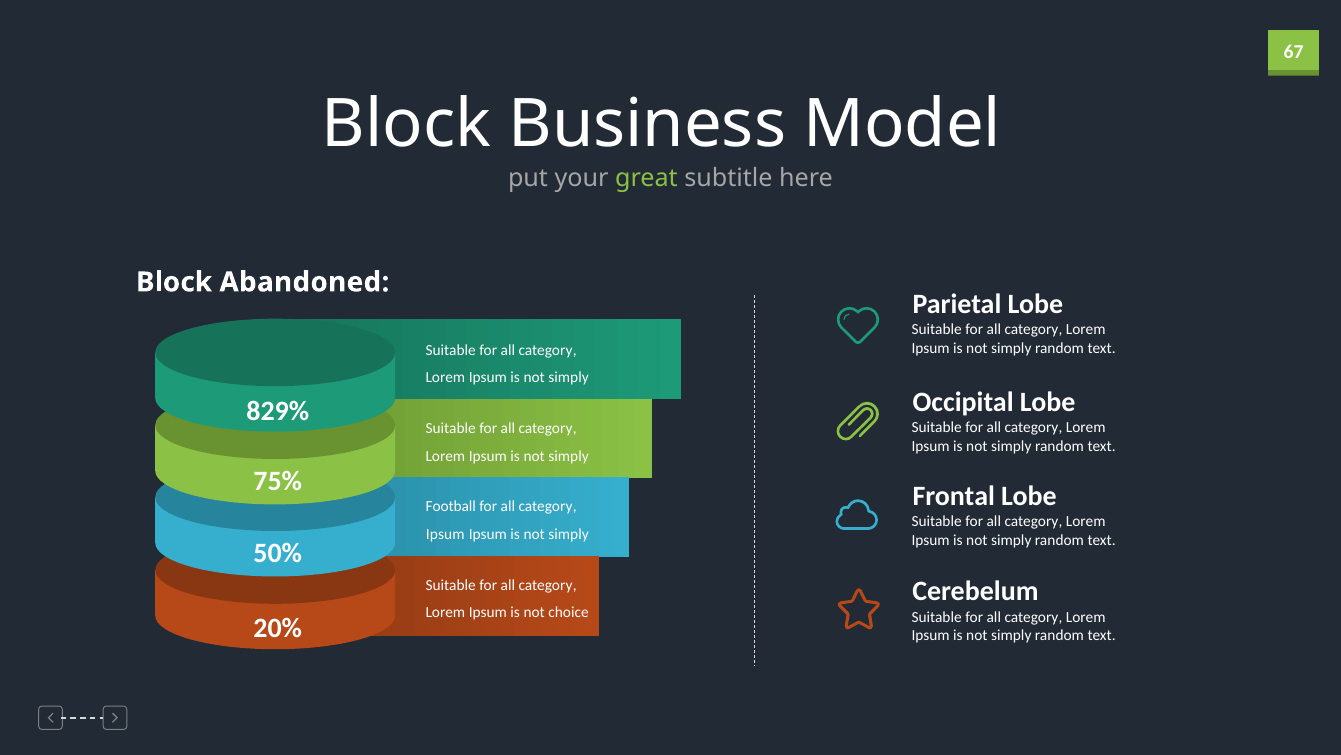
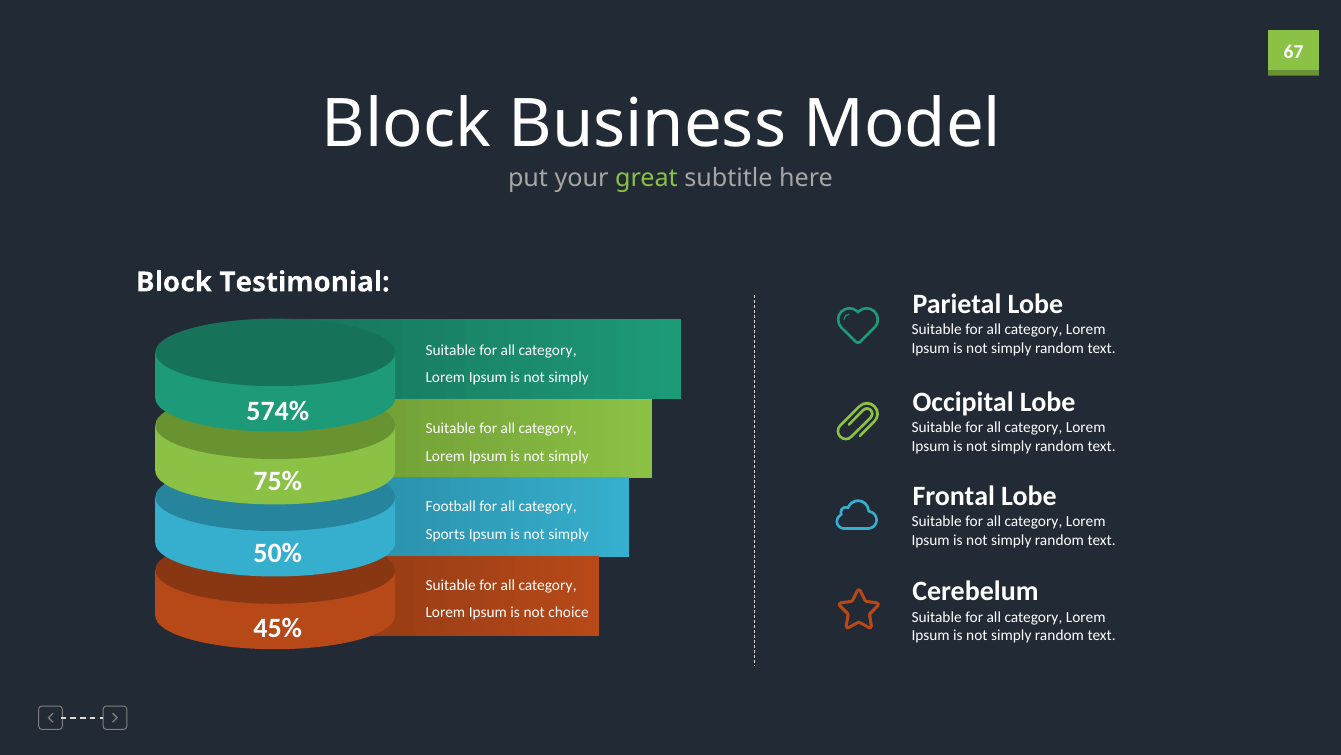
Abandoned: Abandoned -> Testimonial (305, 282)
829%: 829% -> 574% (278, 411)
Ipsum: Ipsum -> Sports (445, 534)
20%: 20% -> 45% (278, 627)
